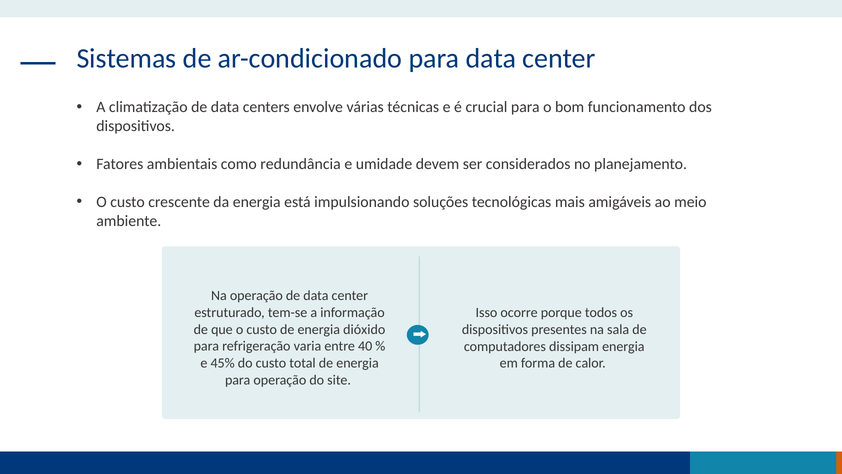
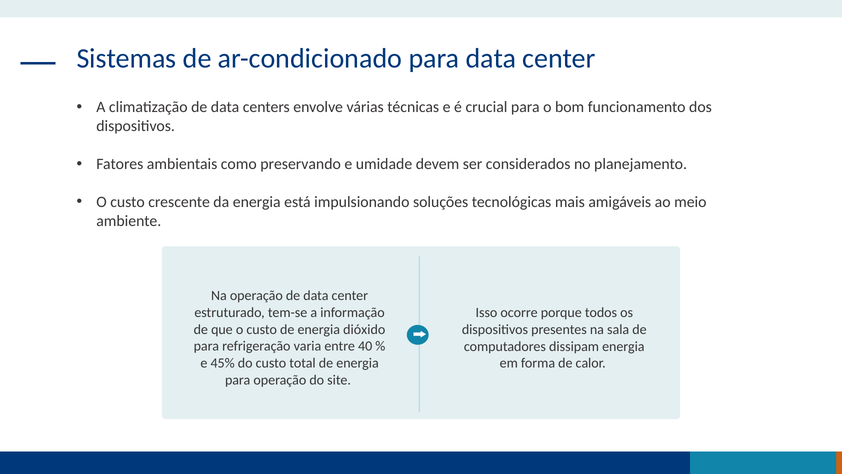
redundância: redundância -> preservando (301, 164)
